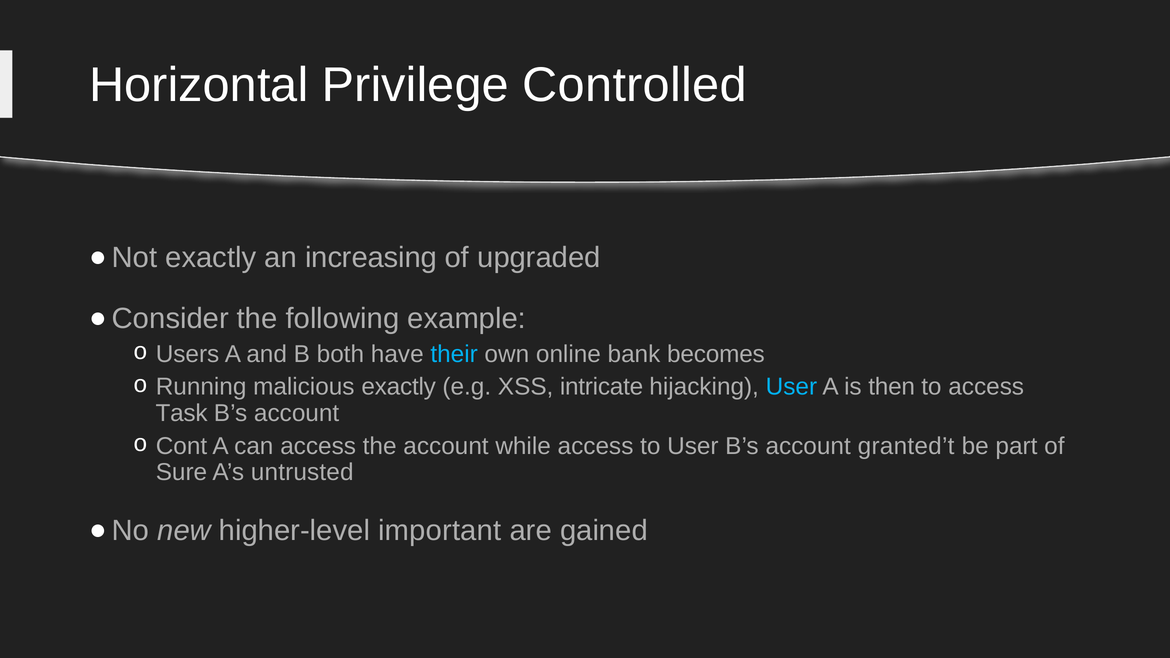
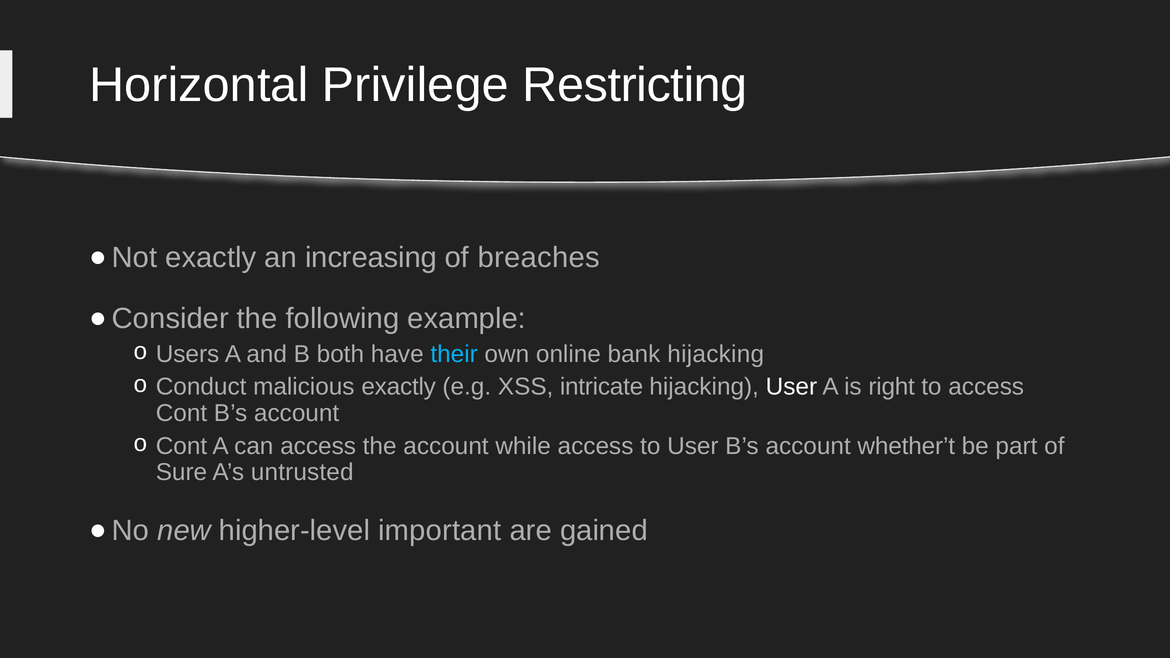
Controlled: Controlled -> Restricting (635, 85)
upgraded: upgraded -> breaches (539, 258)
bank becomes: becomes -> hijacking (716, 354)
Running: Running -> Conduct (201, 387)
User colour: light blue -> white (791, 387)
then: then -> right (892, 387)
Task: Task -> Cont (181, 413)
granted’t: granted’t -> whether’t (906, 446)
